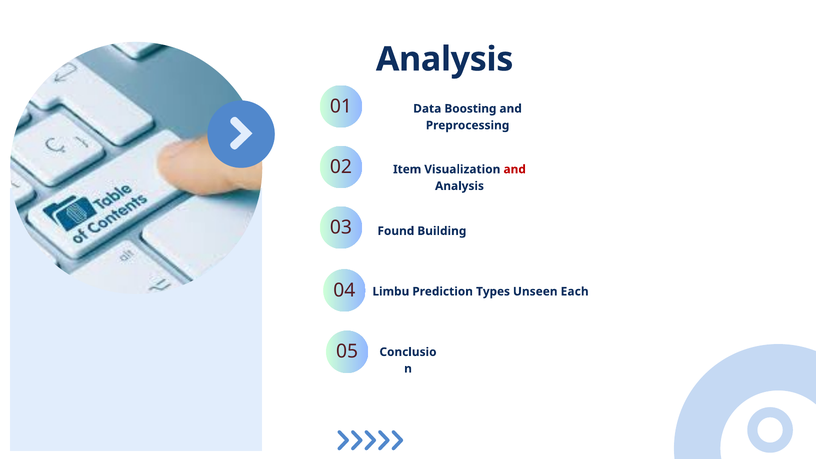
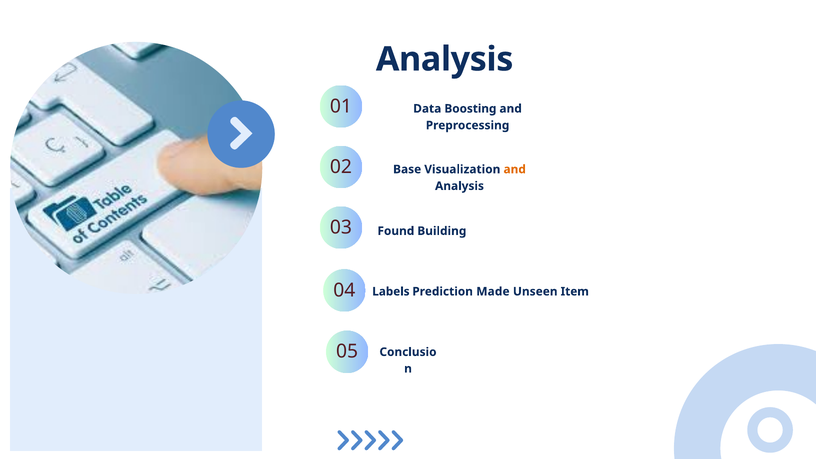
Item: Item -> Base (407, 169)
and colour: red -> orange (515, 169)
Limbu: Limbu -> Labels (391, 292)
Types: Types -> Made (493, 292)
Each: Each -> Item (575, 292)
